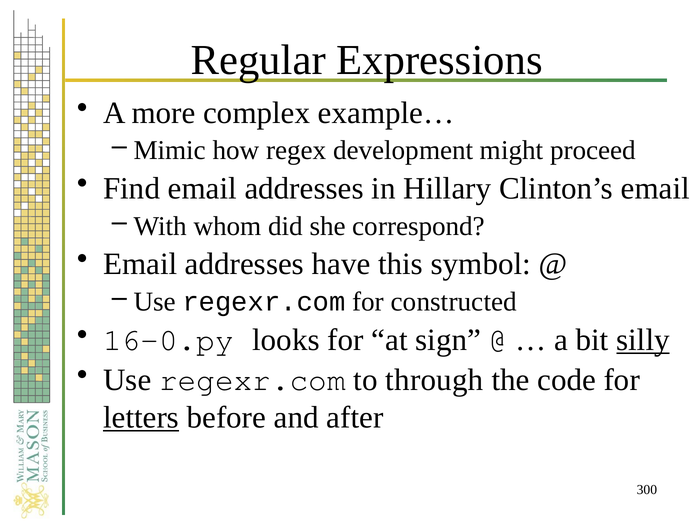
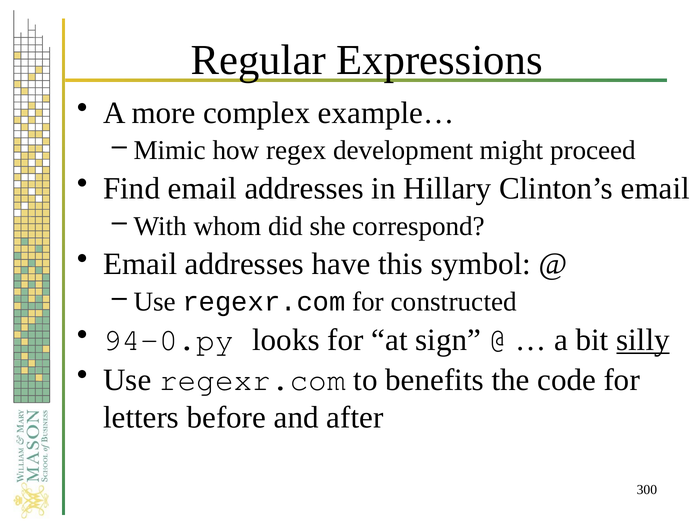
16-0.py: 16-0.py -> 94-0.py (168, 340)
through: through -> benefits (435, 380)
letters underline: present -> none (141, 418)
